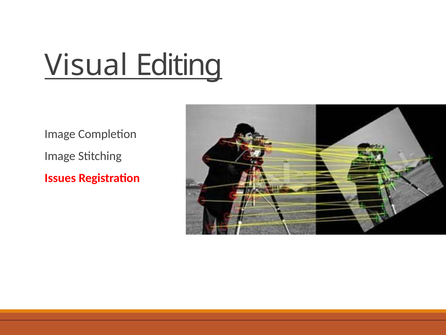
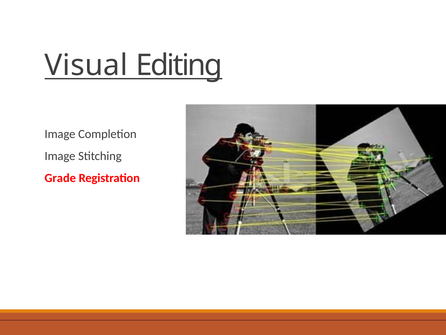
Issues: Issues -> Grade (60, 178)
